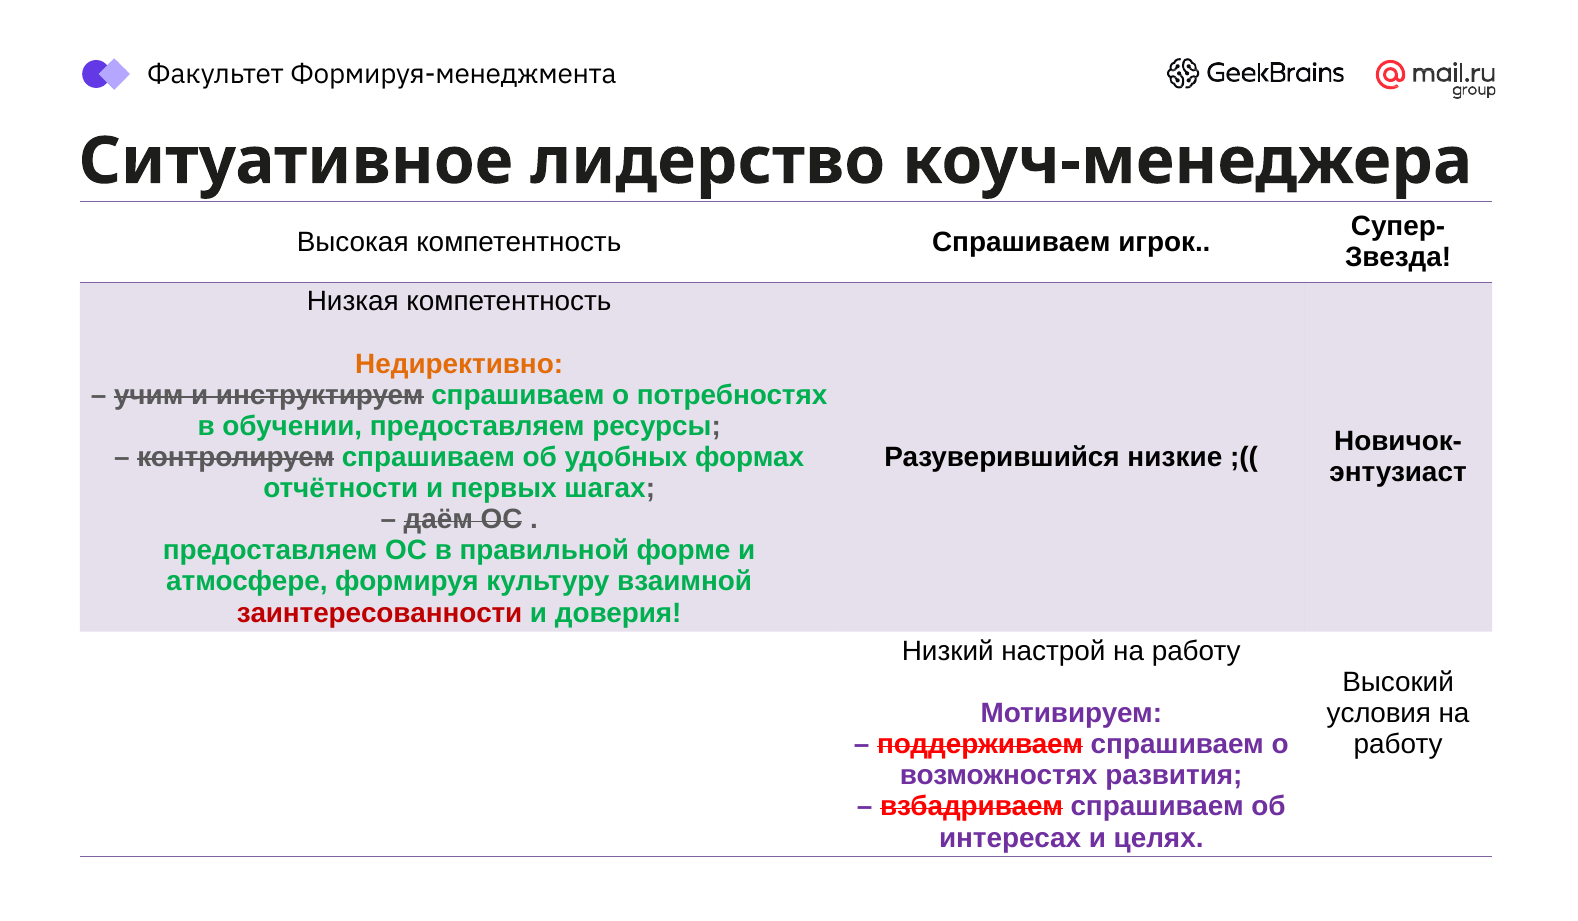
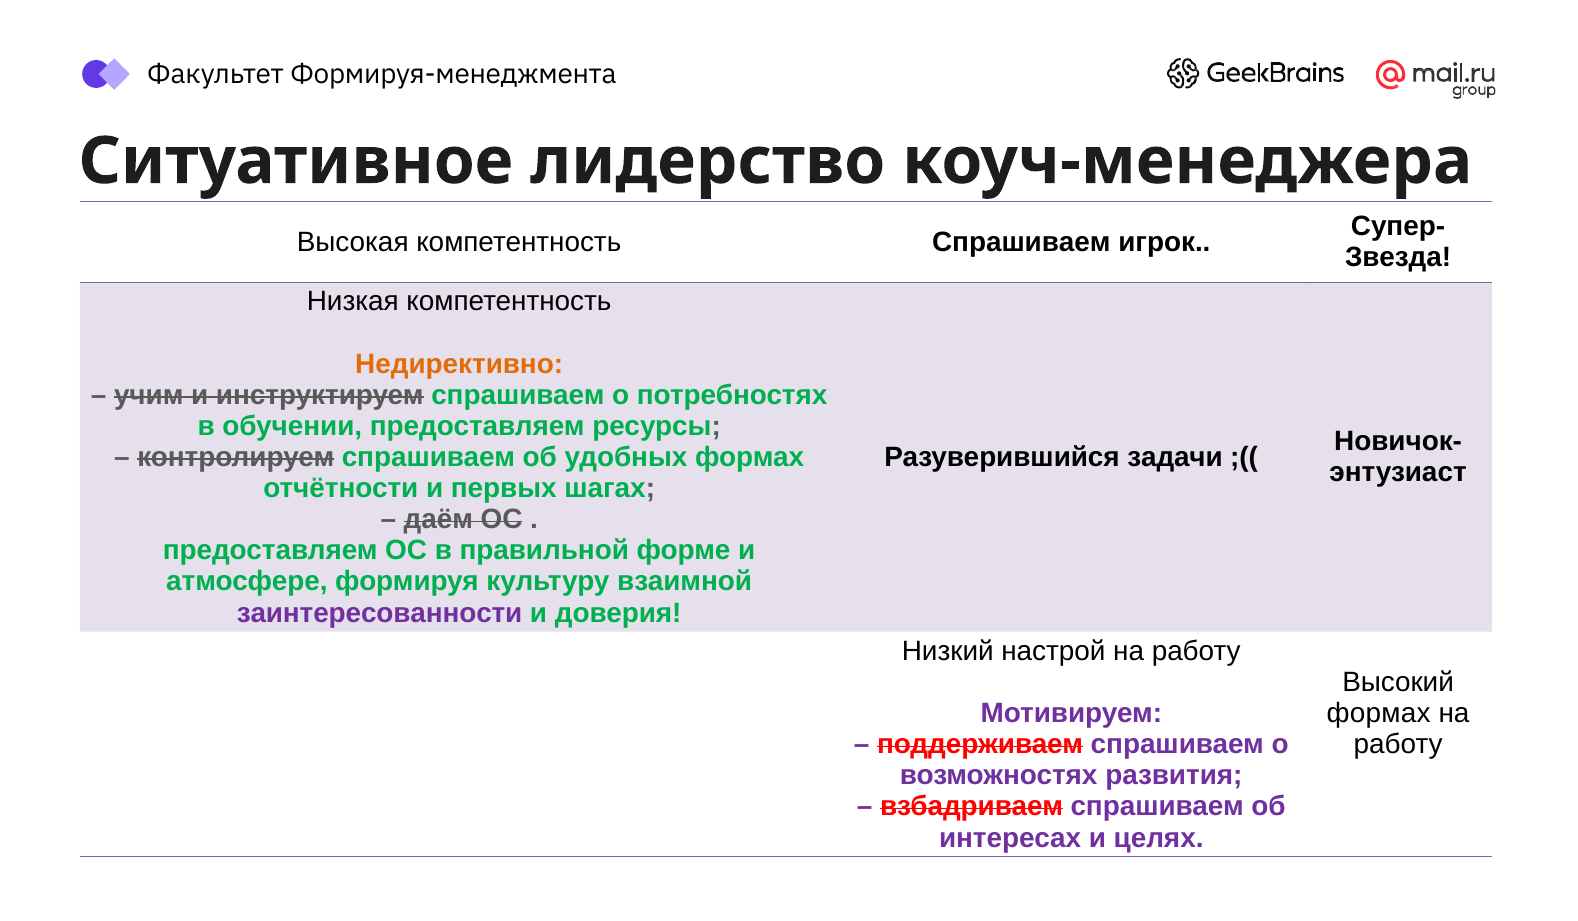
низкие: низкие -> задачи (1175, 457)
заинтересованности colour: red -> purple (380, 613)
условия: условия -> формах (1379, 713)
